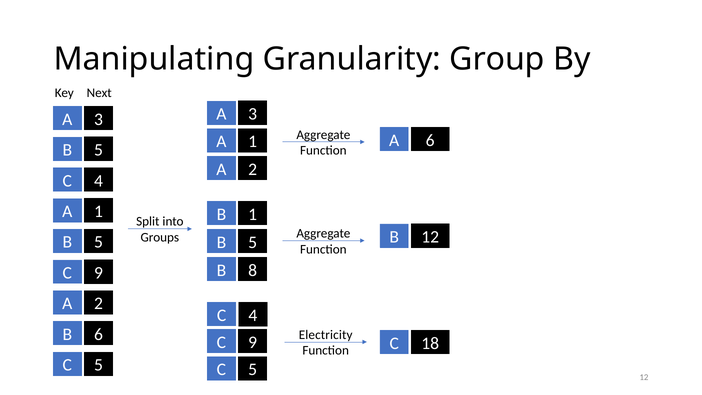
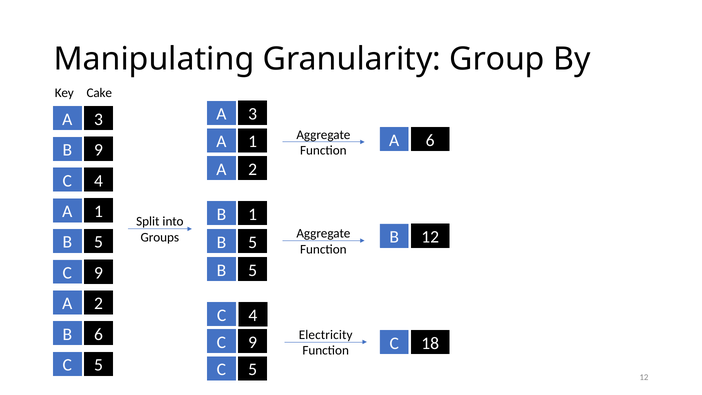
Next: Next -> Cake (99, 93)
5: 5 -> 9 (99, 150)
8: 8 -> 5 (253, 270)
